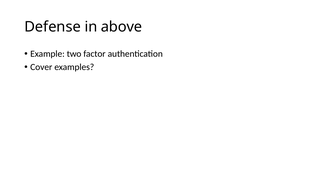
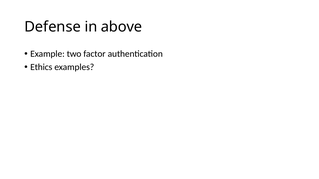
Cover: Cover -> Ethics (41, 67)
